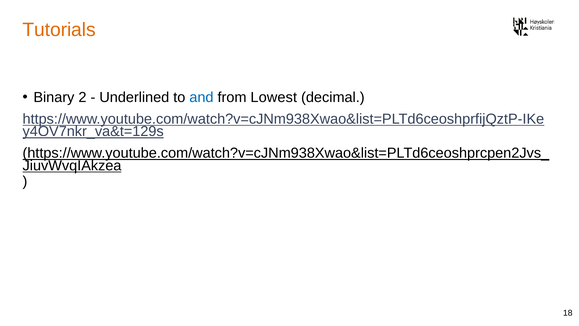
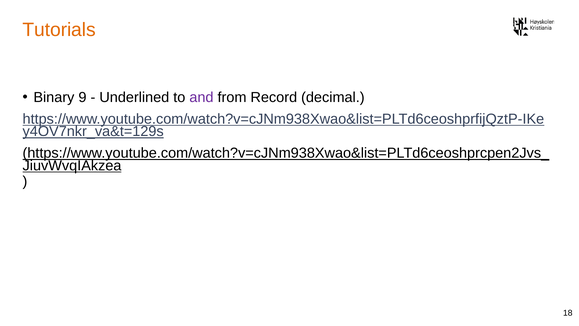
2: 2 -> 9 (82, 97)
and colour: blue -> purple (201, 97)
Lowest: Lowest -> Record (274, 97)
